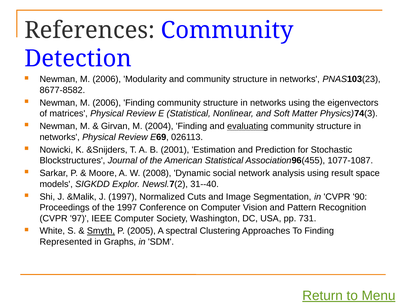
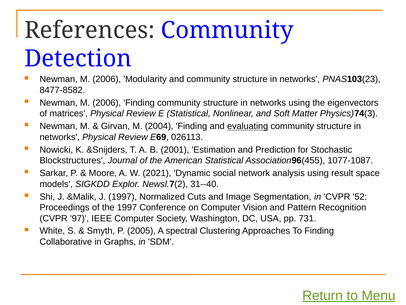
8677-8582: 8677-8582 -> 8477-8582 (62, 90)
2008: 2008 -> 2021 (157, 173)
90: 90 -> 52 (360, 196)
Smyth underline: present -> none (101, 231)
Represented: Represented -> Collaborative (66, 241)
